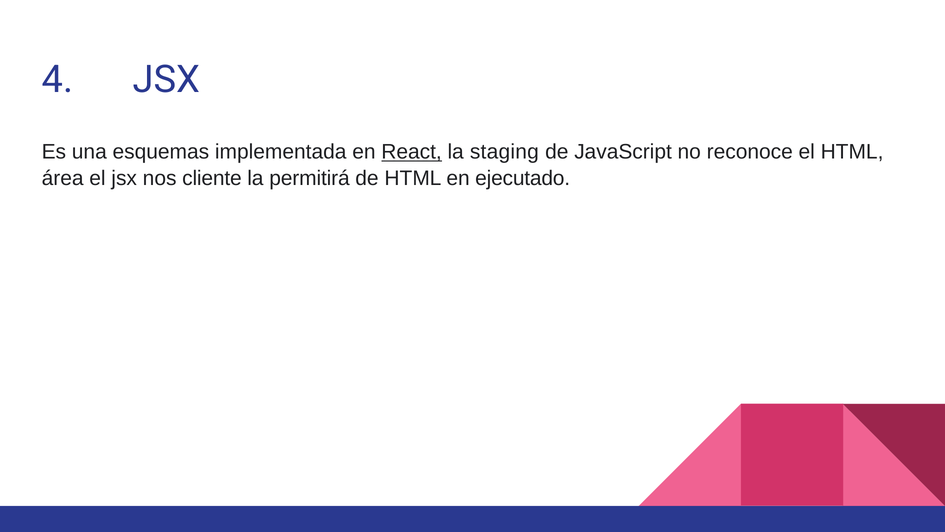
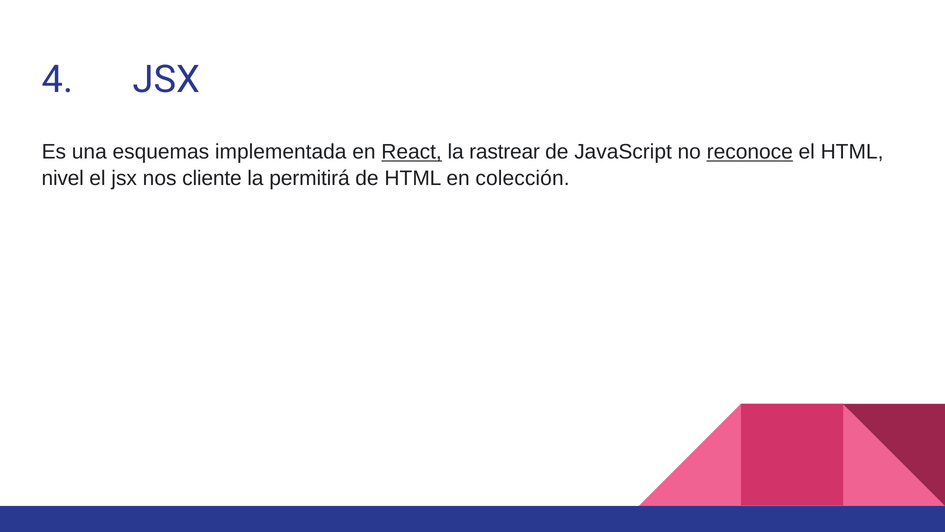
staging: staging -> rastrear (505, 152)
reconoce underline: none -> present (750, 152)
área: área -> nivel (63, 178)
ejecutado: ejecutado -> colección (523, 178)
